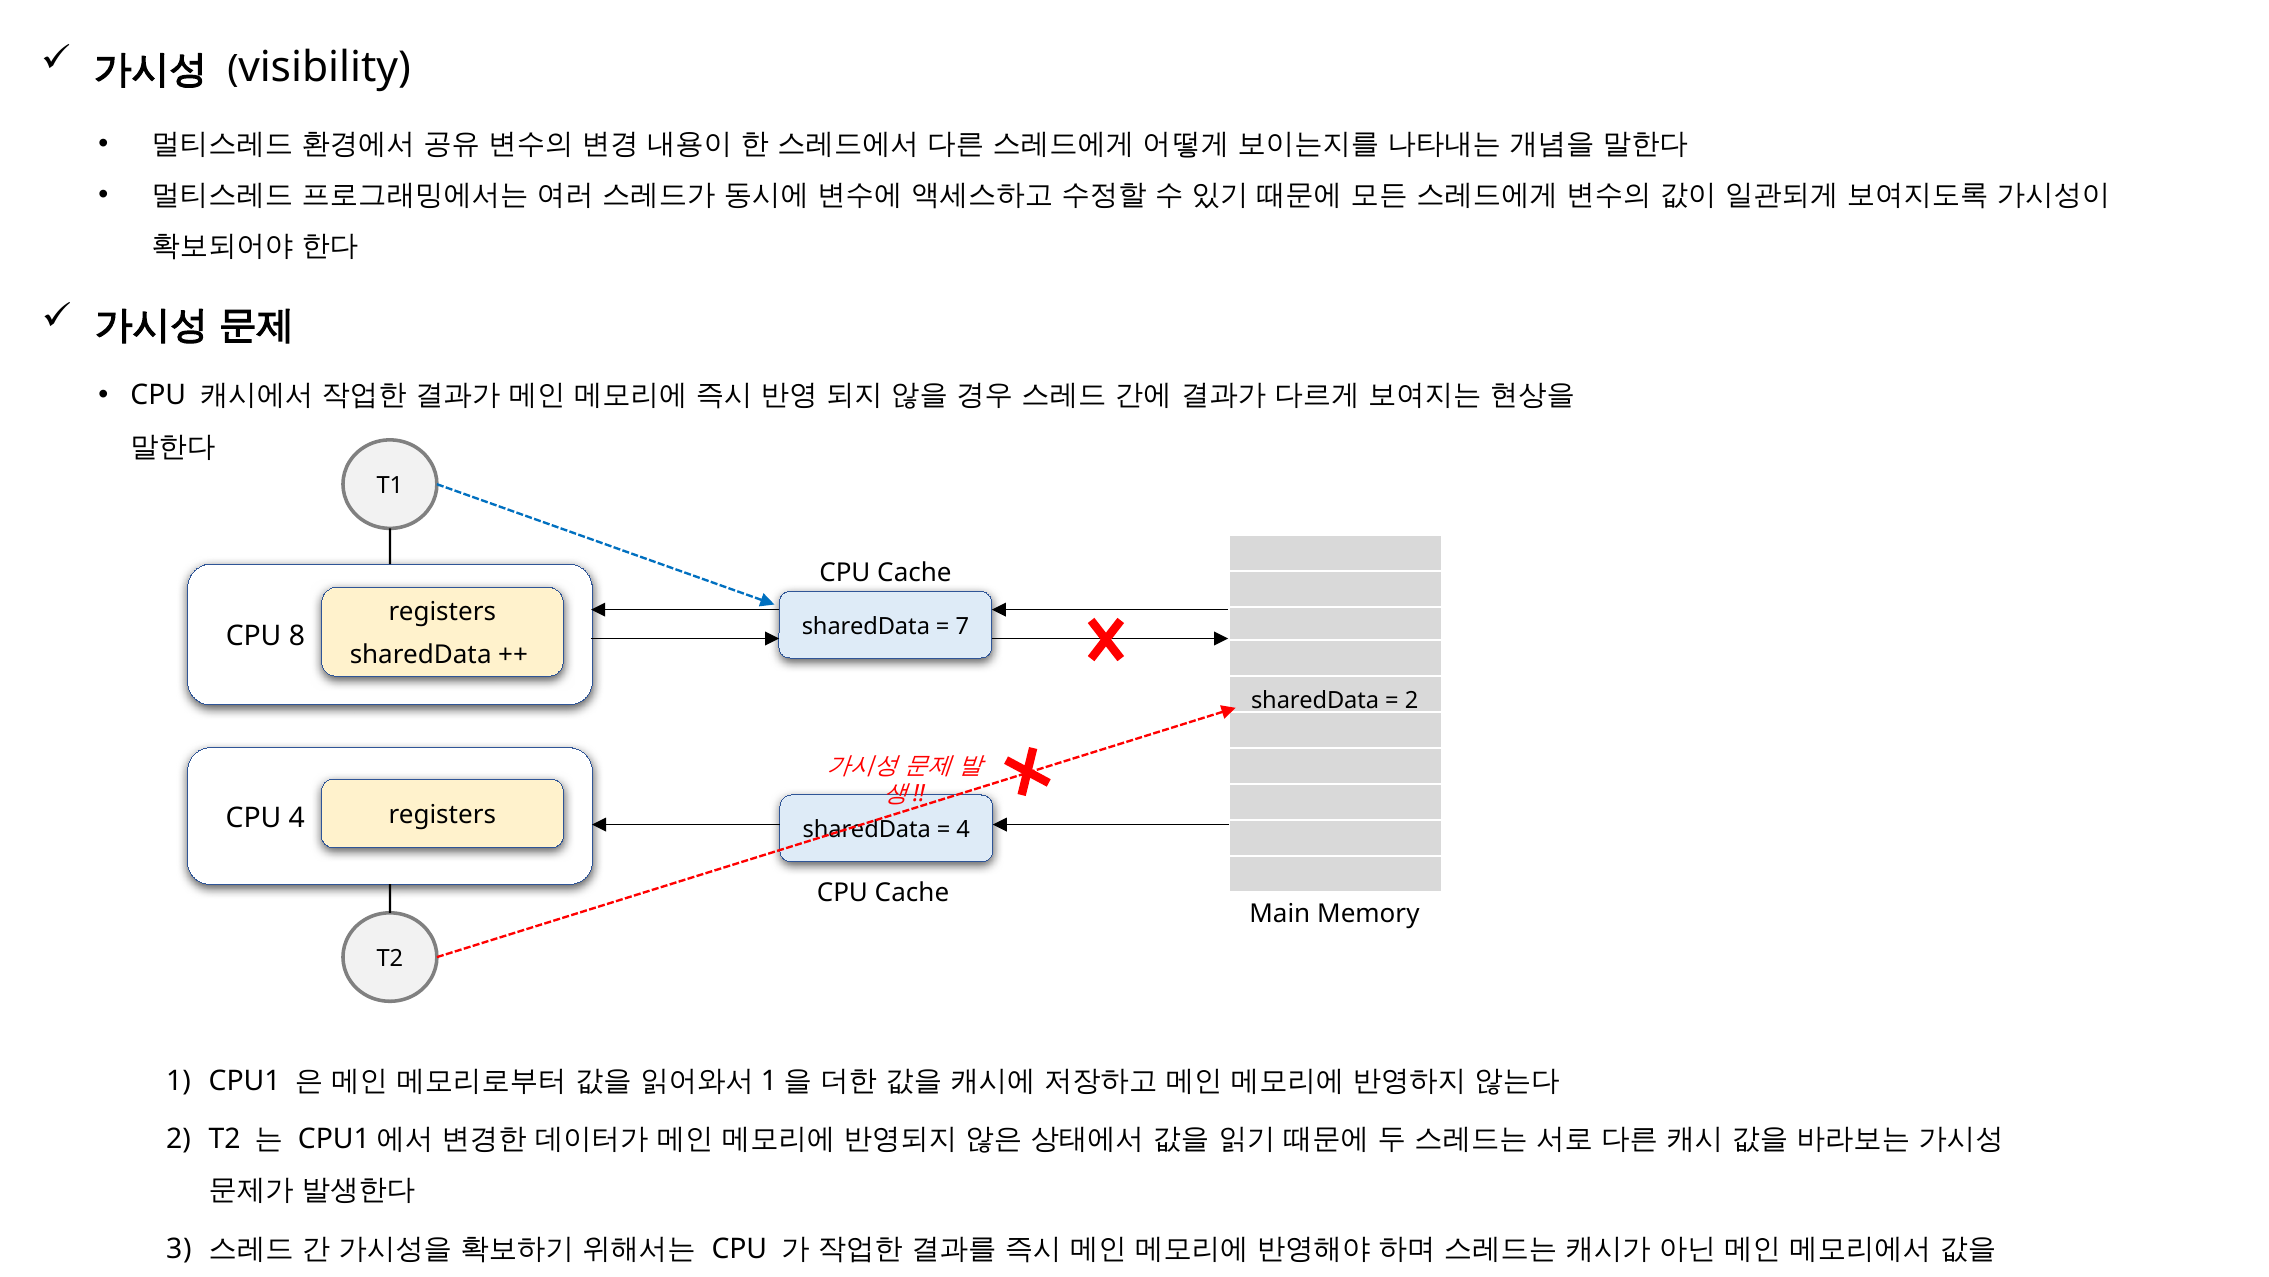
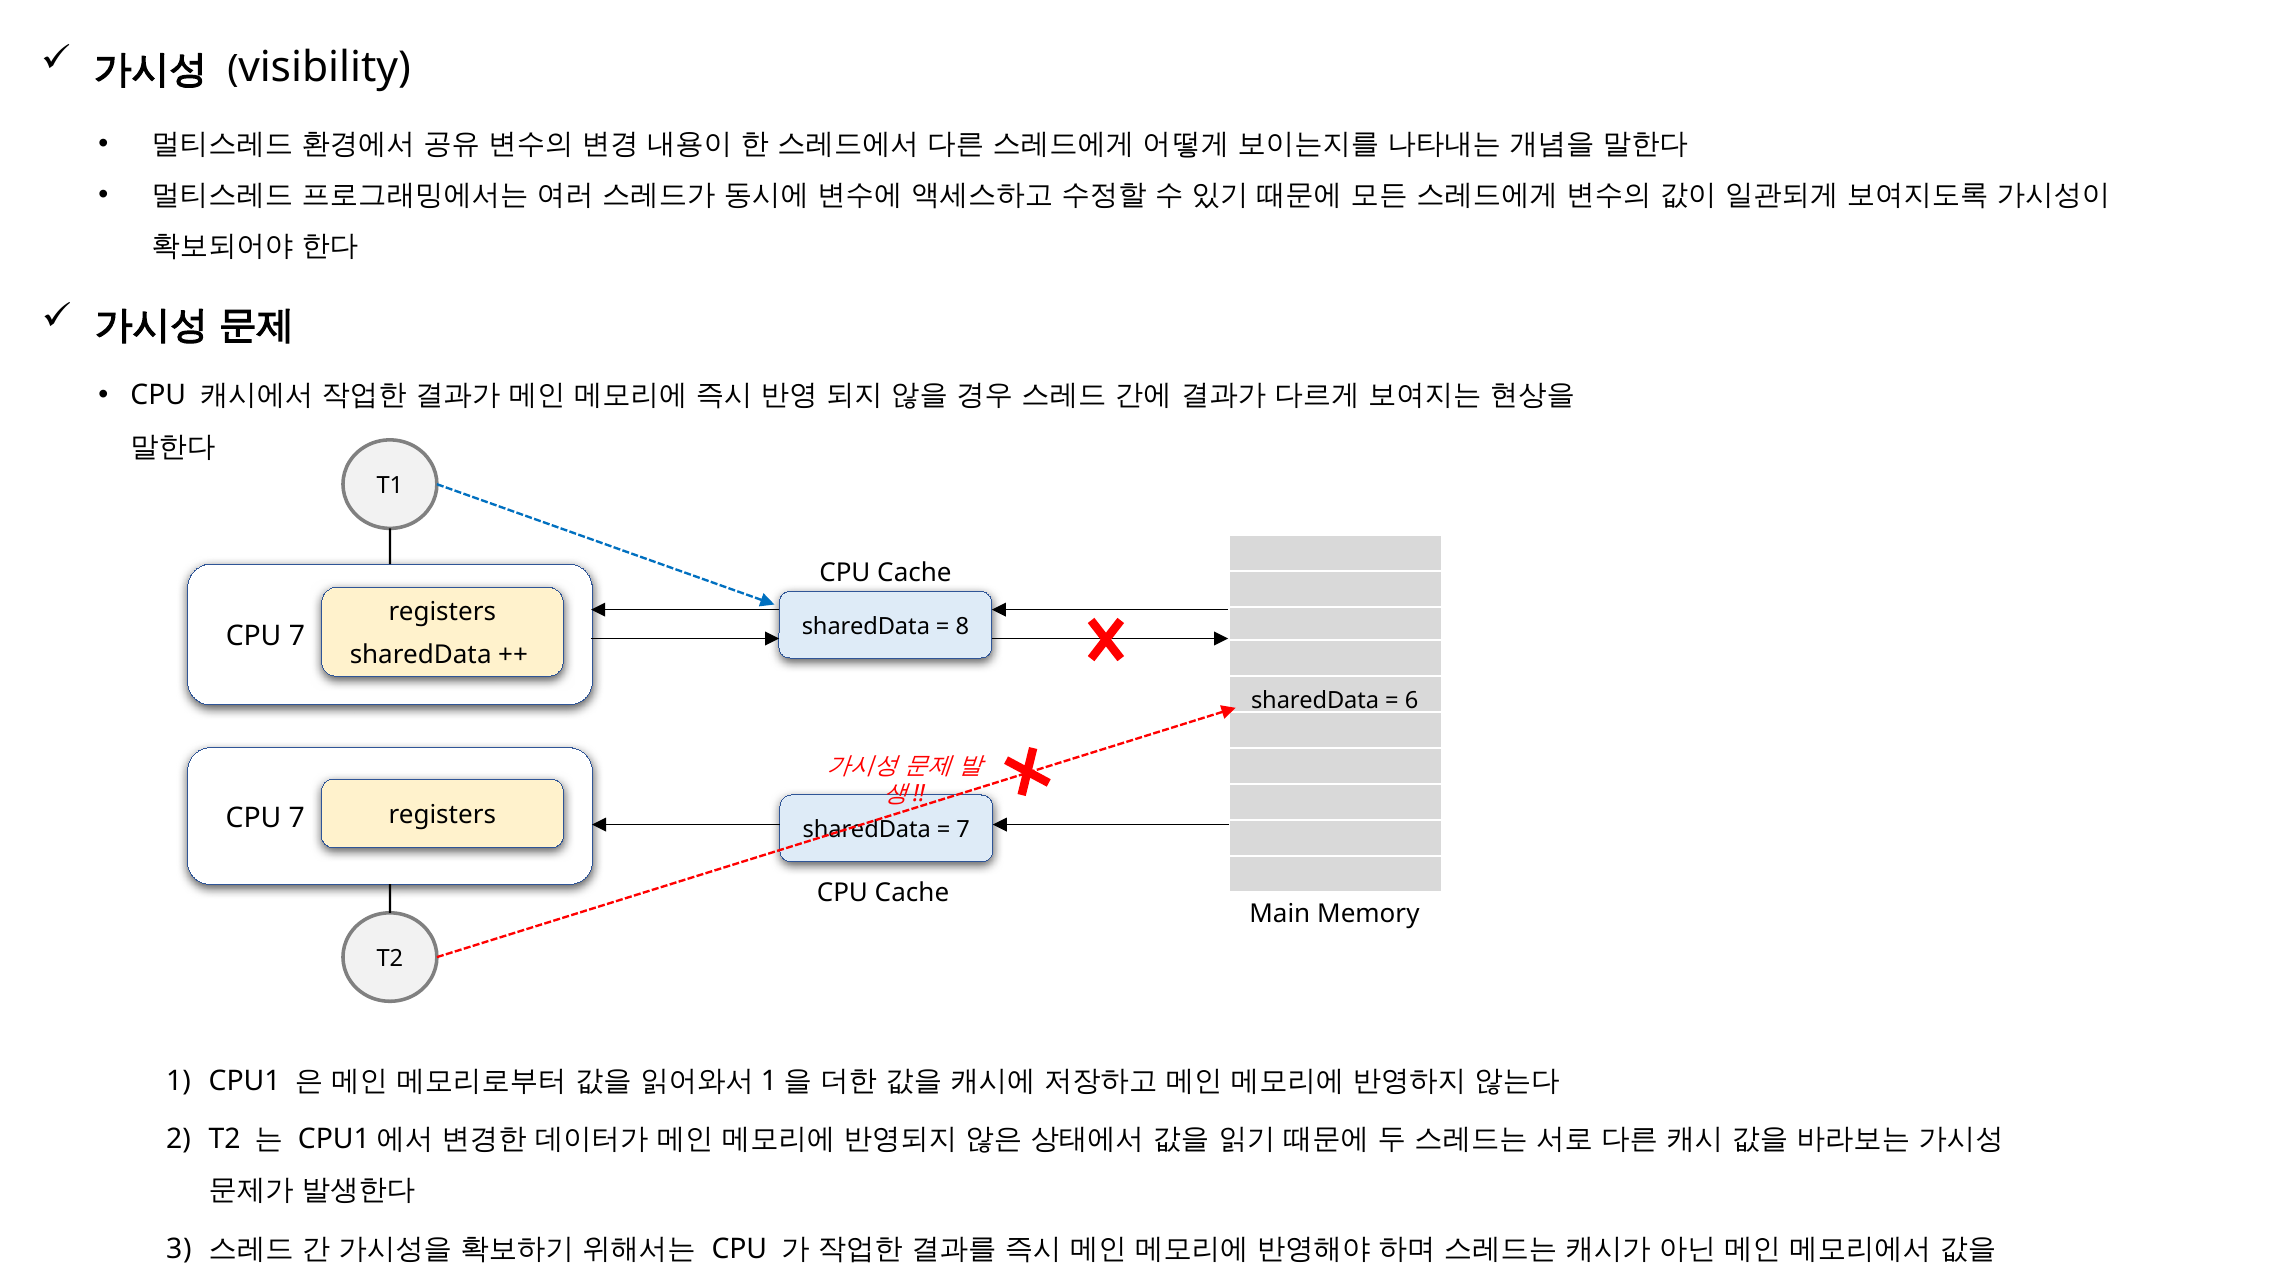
8: 8 -> 7 (297, 636)
7: 7 -> 8 (962, 626)
2: 2 -> 6 (1412, 700)
4: 4 -> 7 (297, 818)
4: 4 -> 7 (963, 829)
